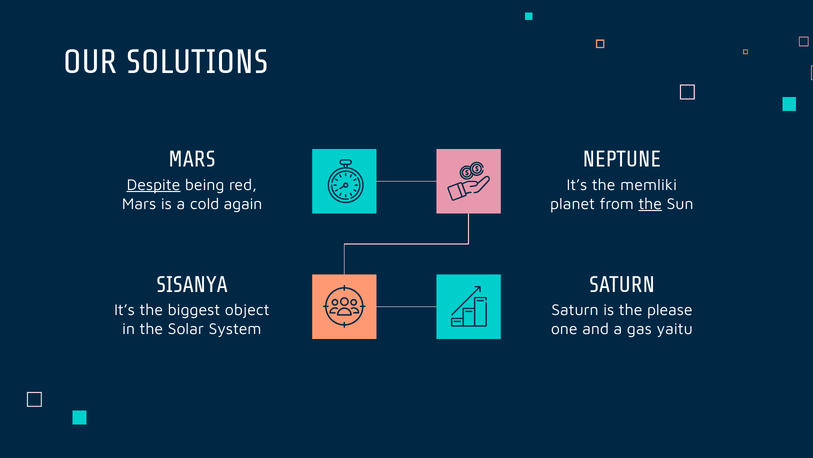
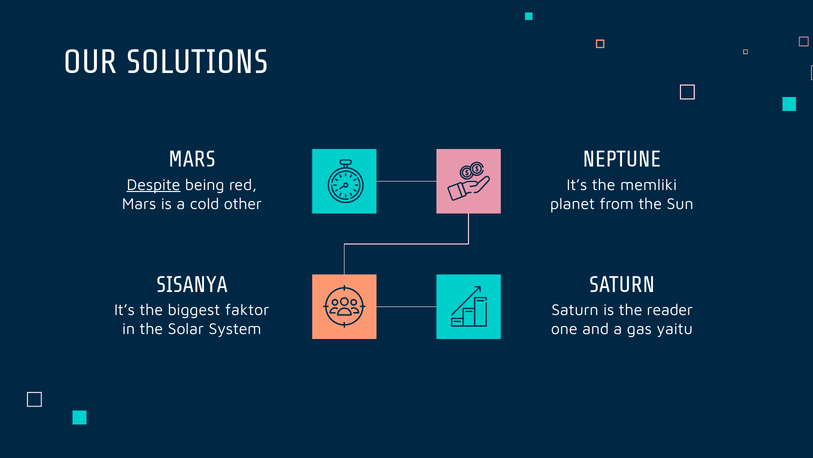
again: again -> other (243, 204)
the underline: present -> none (650, 204)
object: object -> faktor (247, 310)
please: please -> reader (670, 310)
